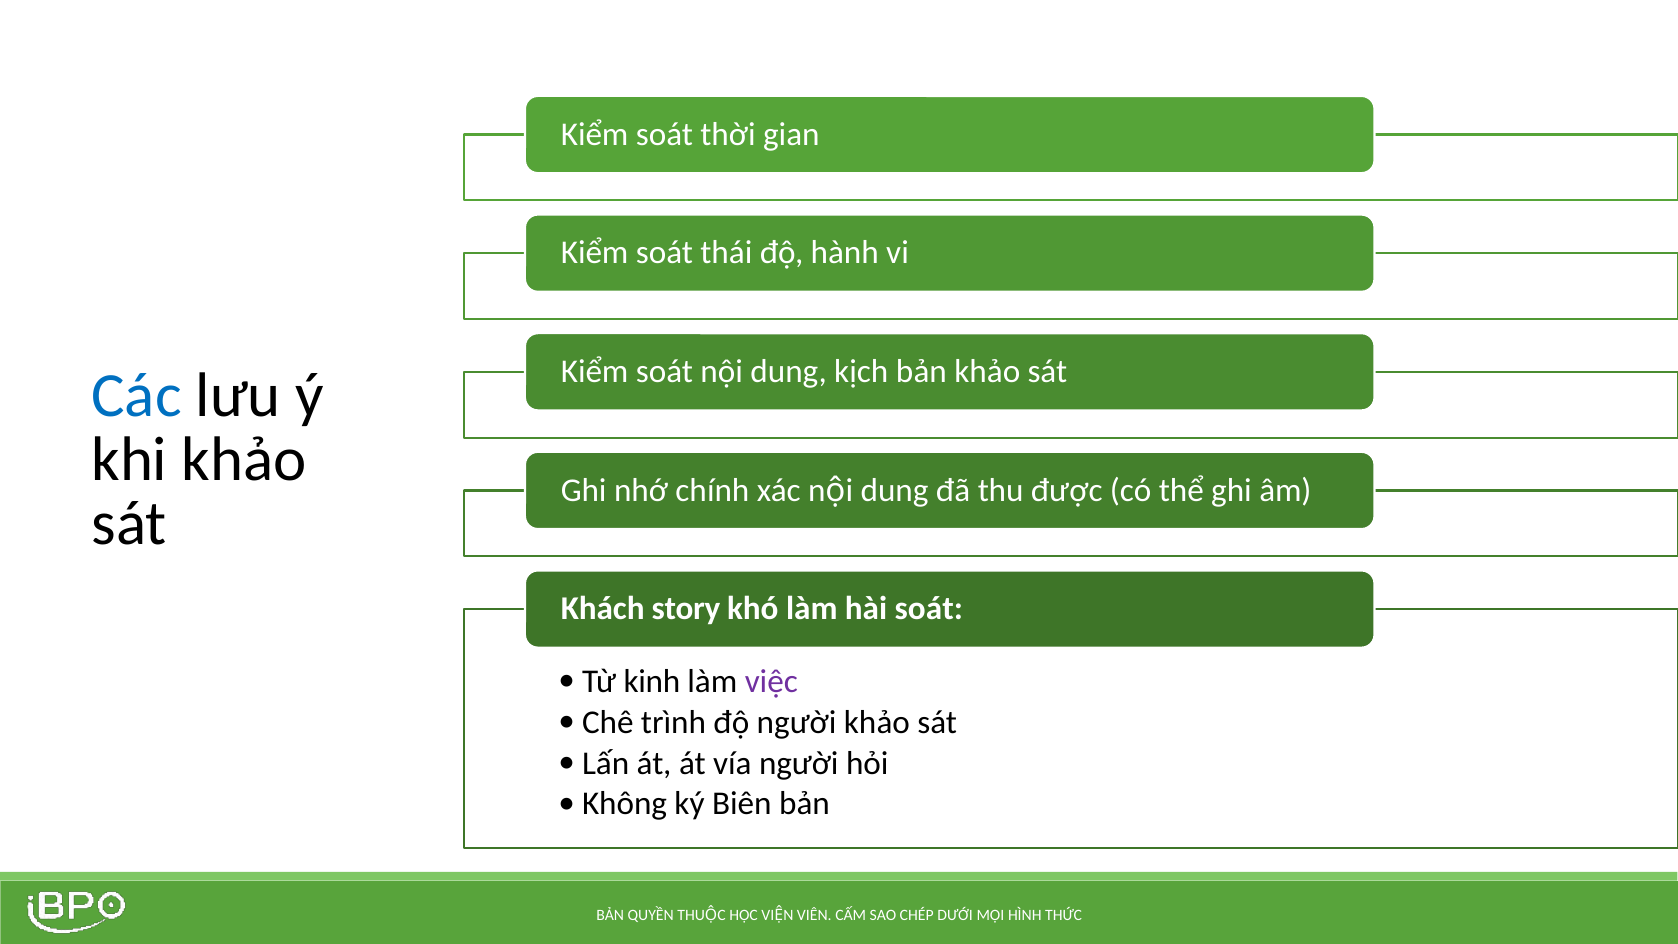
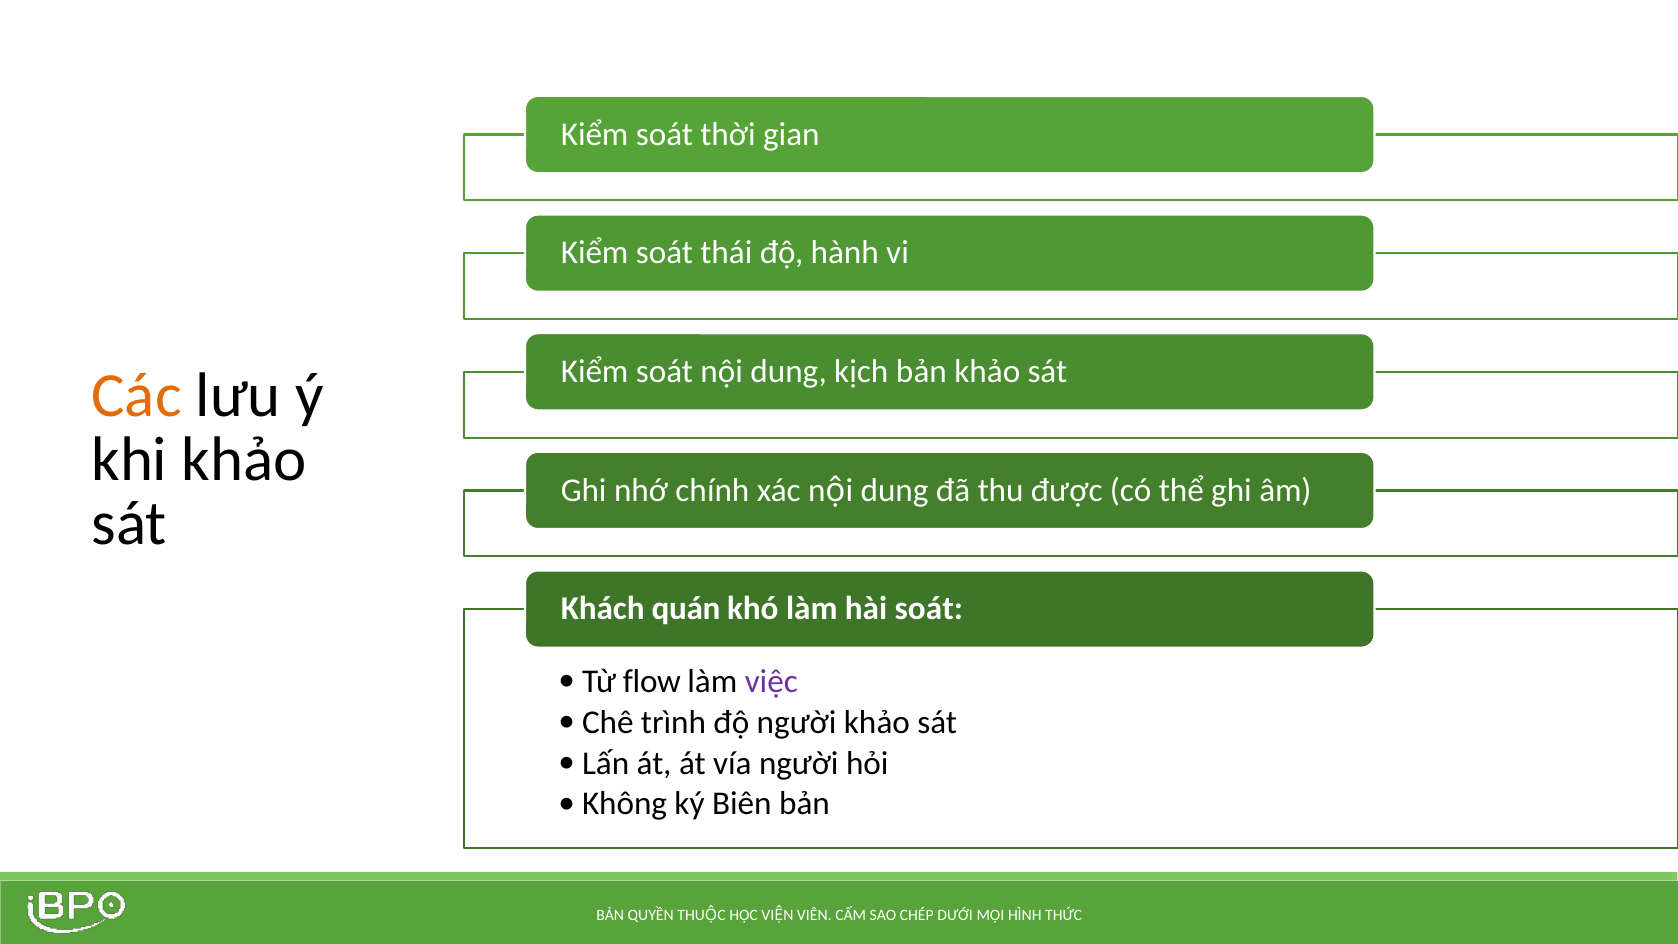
Các colour: blue -> orange (137, 396)
story: story -> quán (686, 609)
kinh: kinh -> flow (652, 681)
